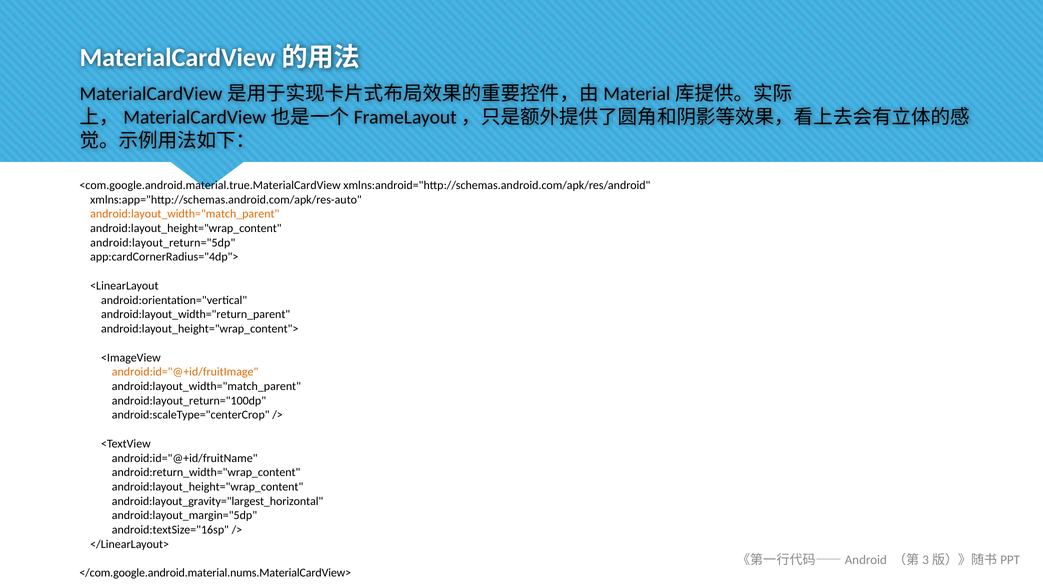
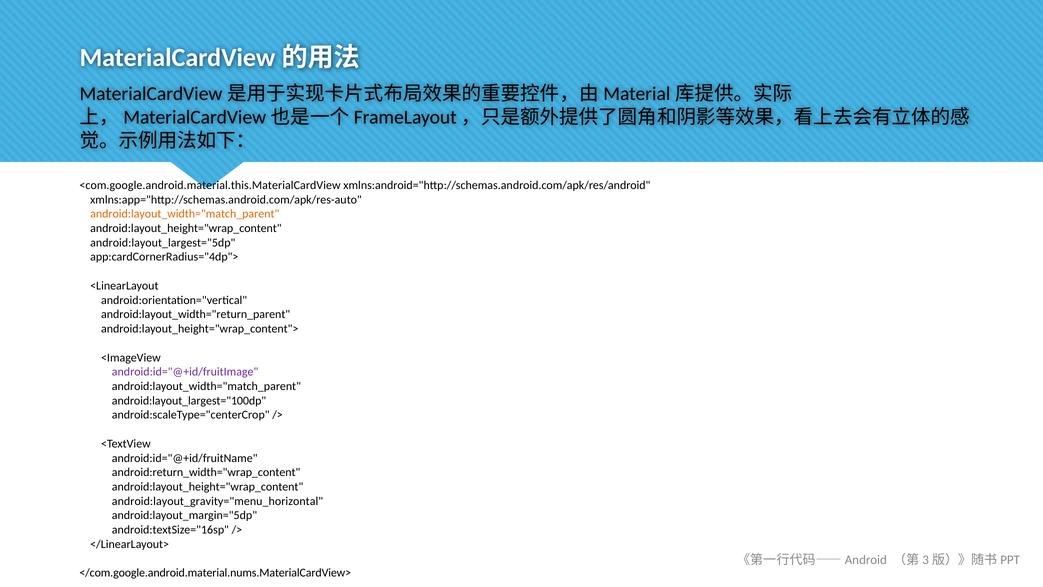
<com.google.android.material.true.MaterialCardView: <com.google.android.material.true.MaterialCardView -> <com.google.android.material.this.MaterialCardView (210, 185)
android:layout_return="5dp: android:layout_return="5dp -> android:layout_largest="5dp (163, 243)
android:id="@+id/fruitImage colour: orange -> purple (185, 372)
android:layout_return="100dp: android:layout_return="100dp -> android:layout_largest="100dp (189, 400)
android:layout_gravity="largest_horizontal: android:layout_gravity="largest_horizontal -> android:layout_gravity="menu_horizontal (217, 501)
